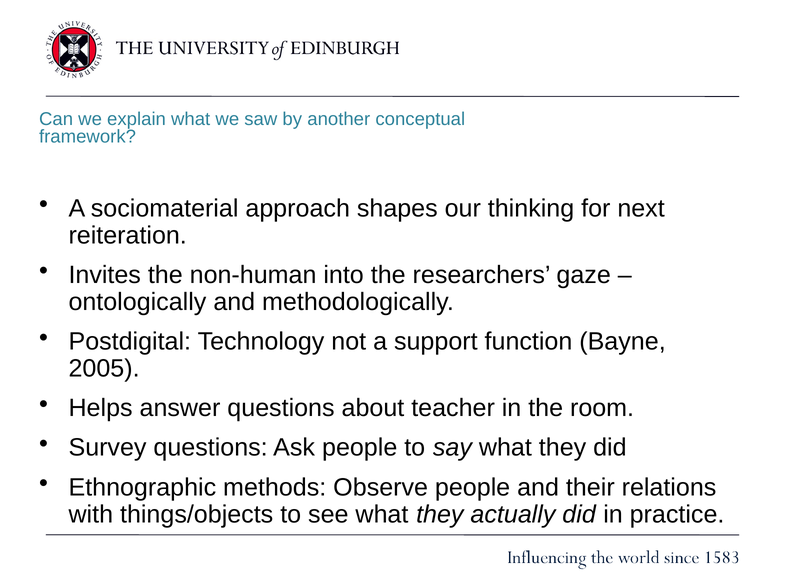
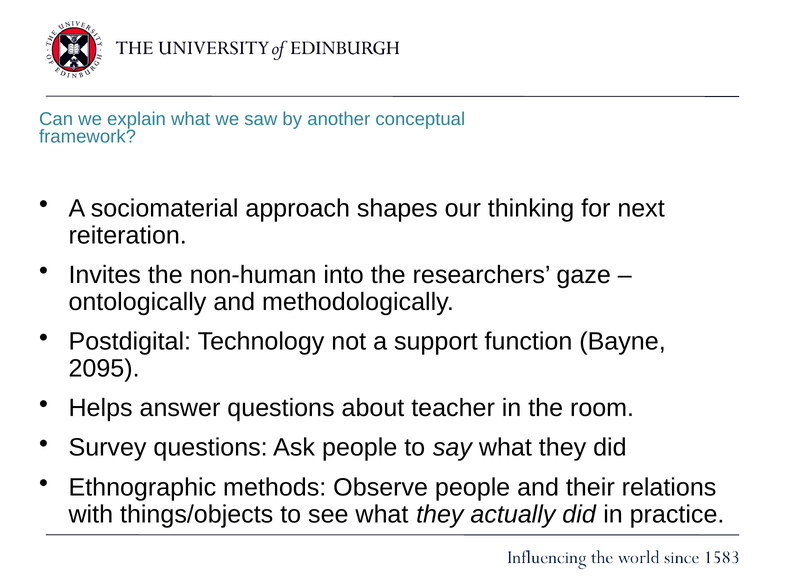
2005: 2005 -> 2095 (104, 369)
